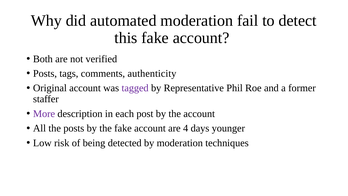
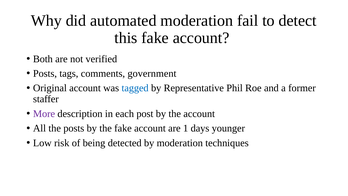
authenticity: authenticity -> government (152, 73)
tagged colour: purple -> blue (135, 88)
4: 4 -> 1 (186, 128)
